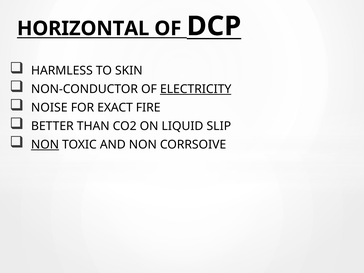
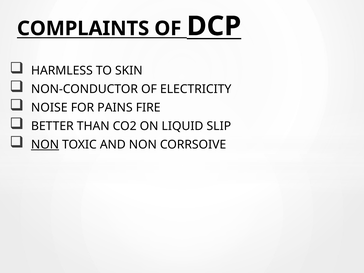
HORIZONTAL: HORIZONTAL -> COMPLAINTS (83, 29)
ELECTRICITY underline: present -> none (196, 89)
EXACT: EXACT -> PAINS (115, 108)
